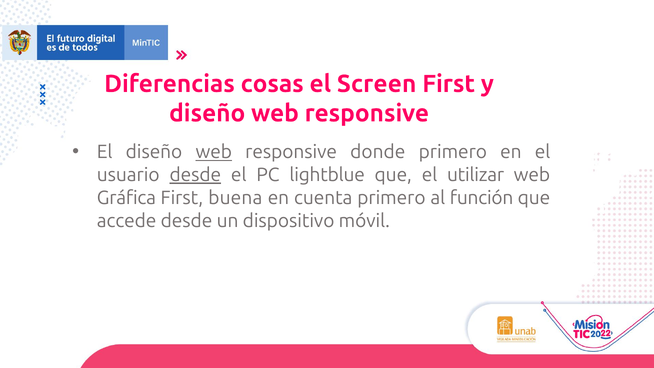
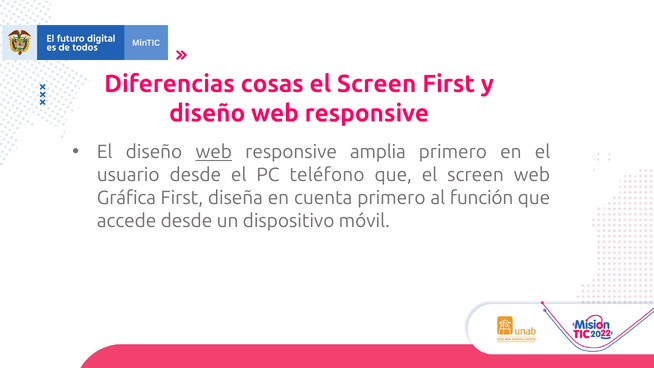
donde: donde -> amplia (378, 152)
desde underline: present -> none (195, 175)
lightblue: lightblue -> teléfono (327, 175)
que el utilizar: utilizar -> screen (476, 175)
buena: buena -> diseña (235, 198)
